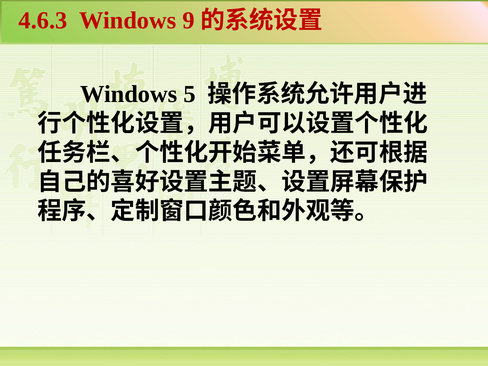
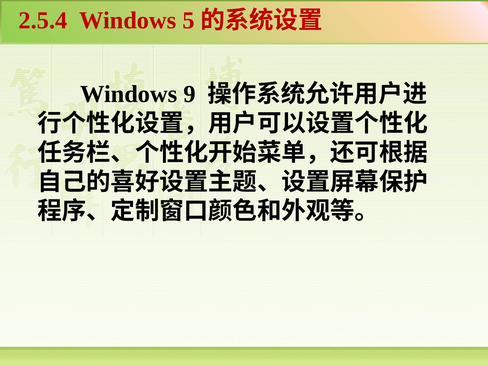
4.6.3: 4.6.3 -> 2.5.4 (43, 20)
9: 9 -> 5 (188, 20)
5: 5 -> 9 (189, 94)
